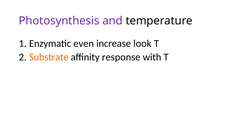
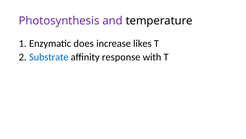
even: even -> does (84, 43)
look: look -> likes (142, 43)
Substrate colour: orange -> blue (49, 57)
